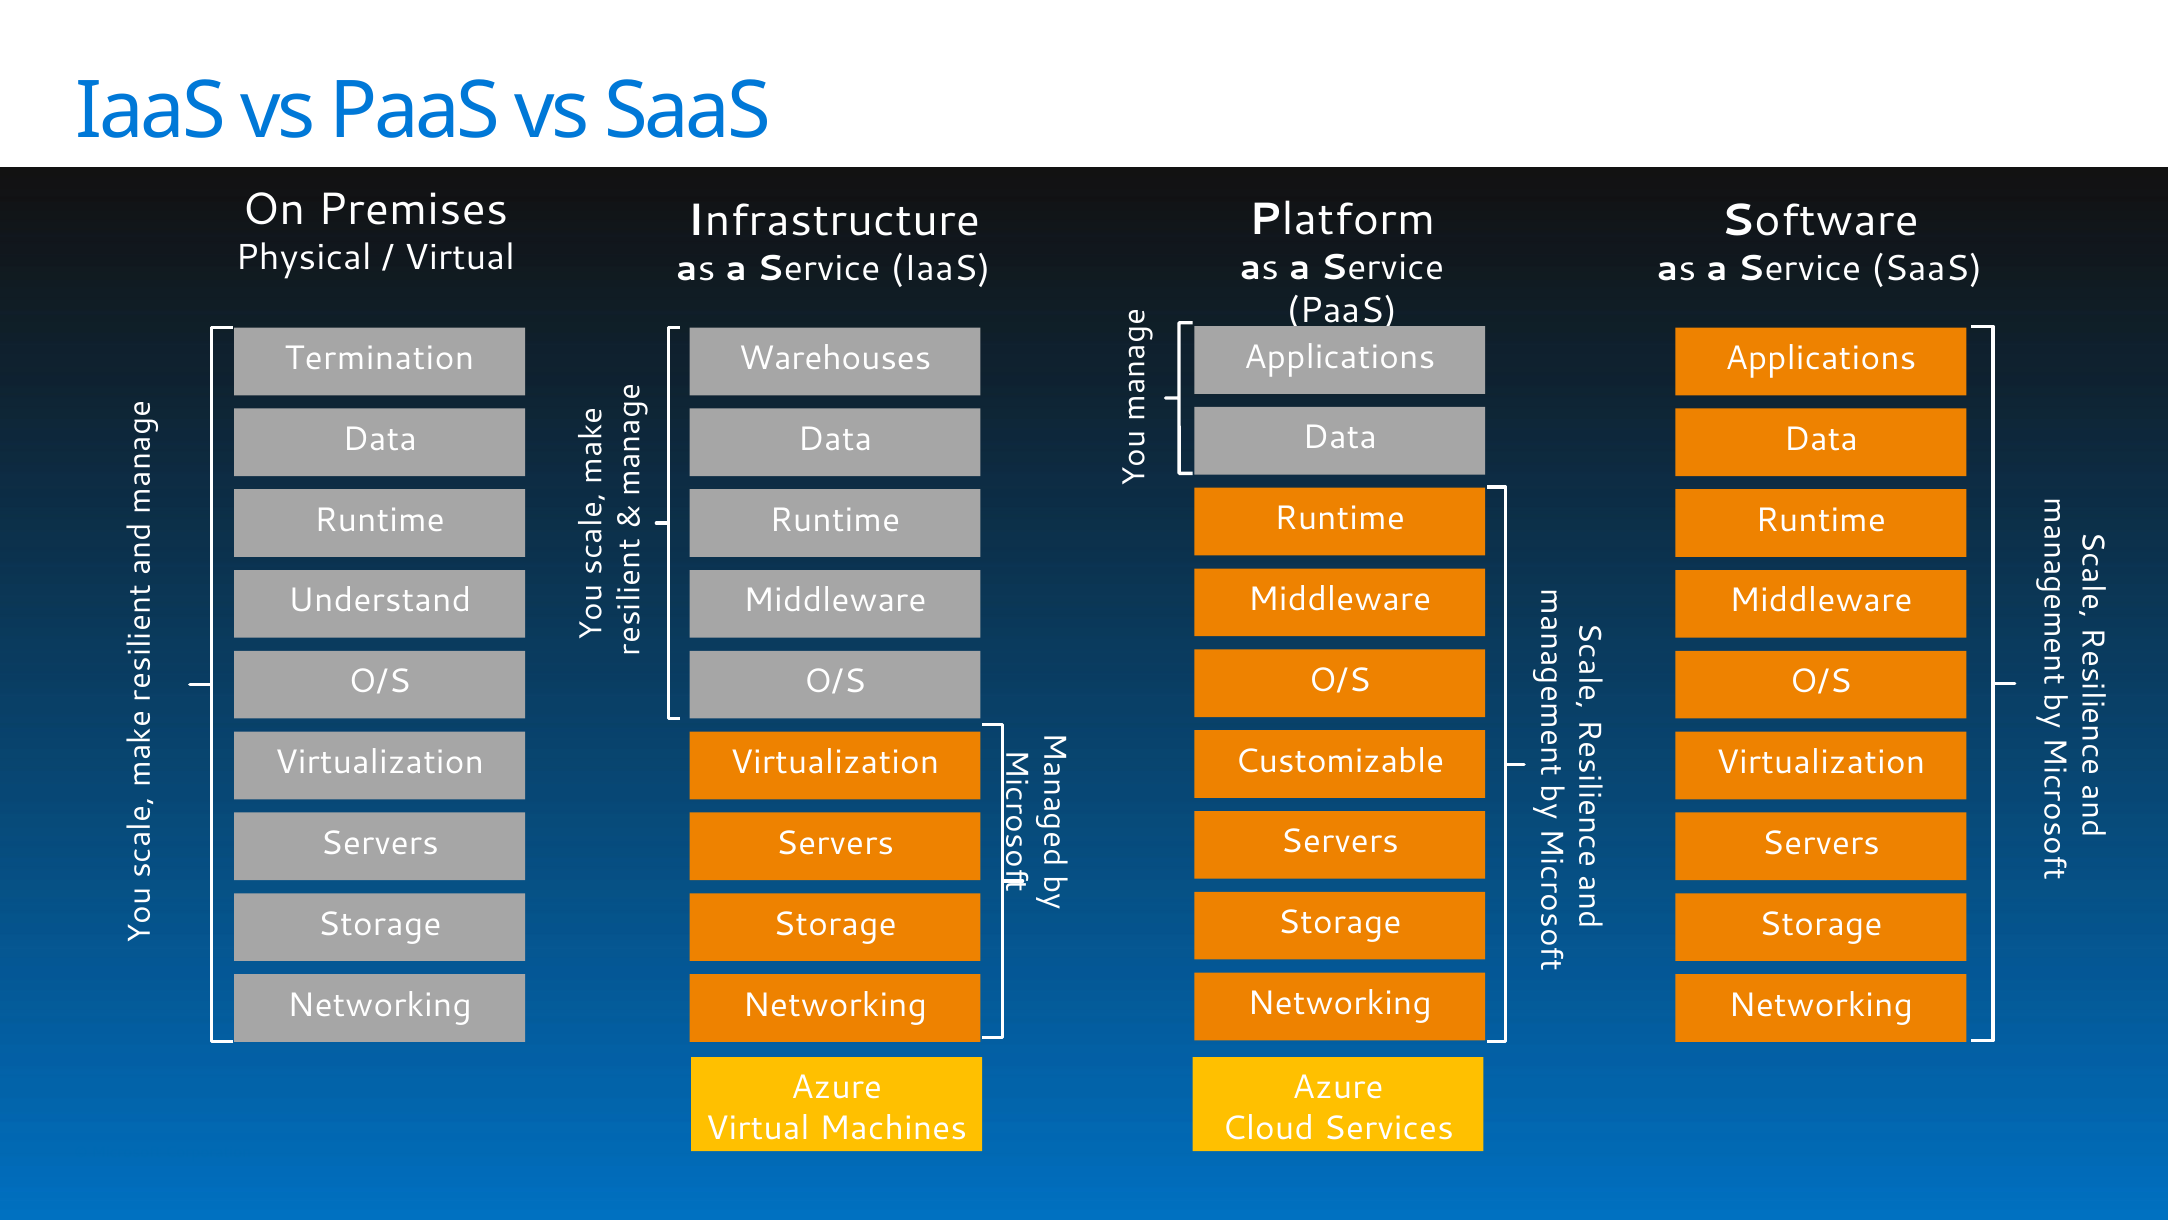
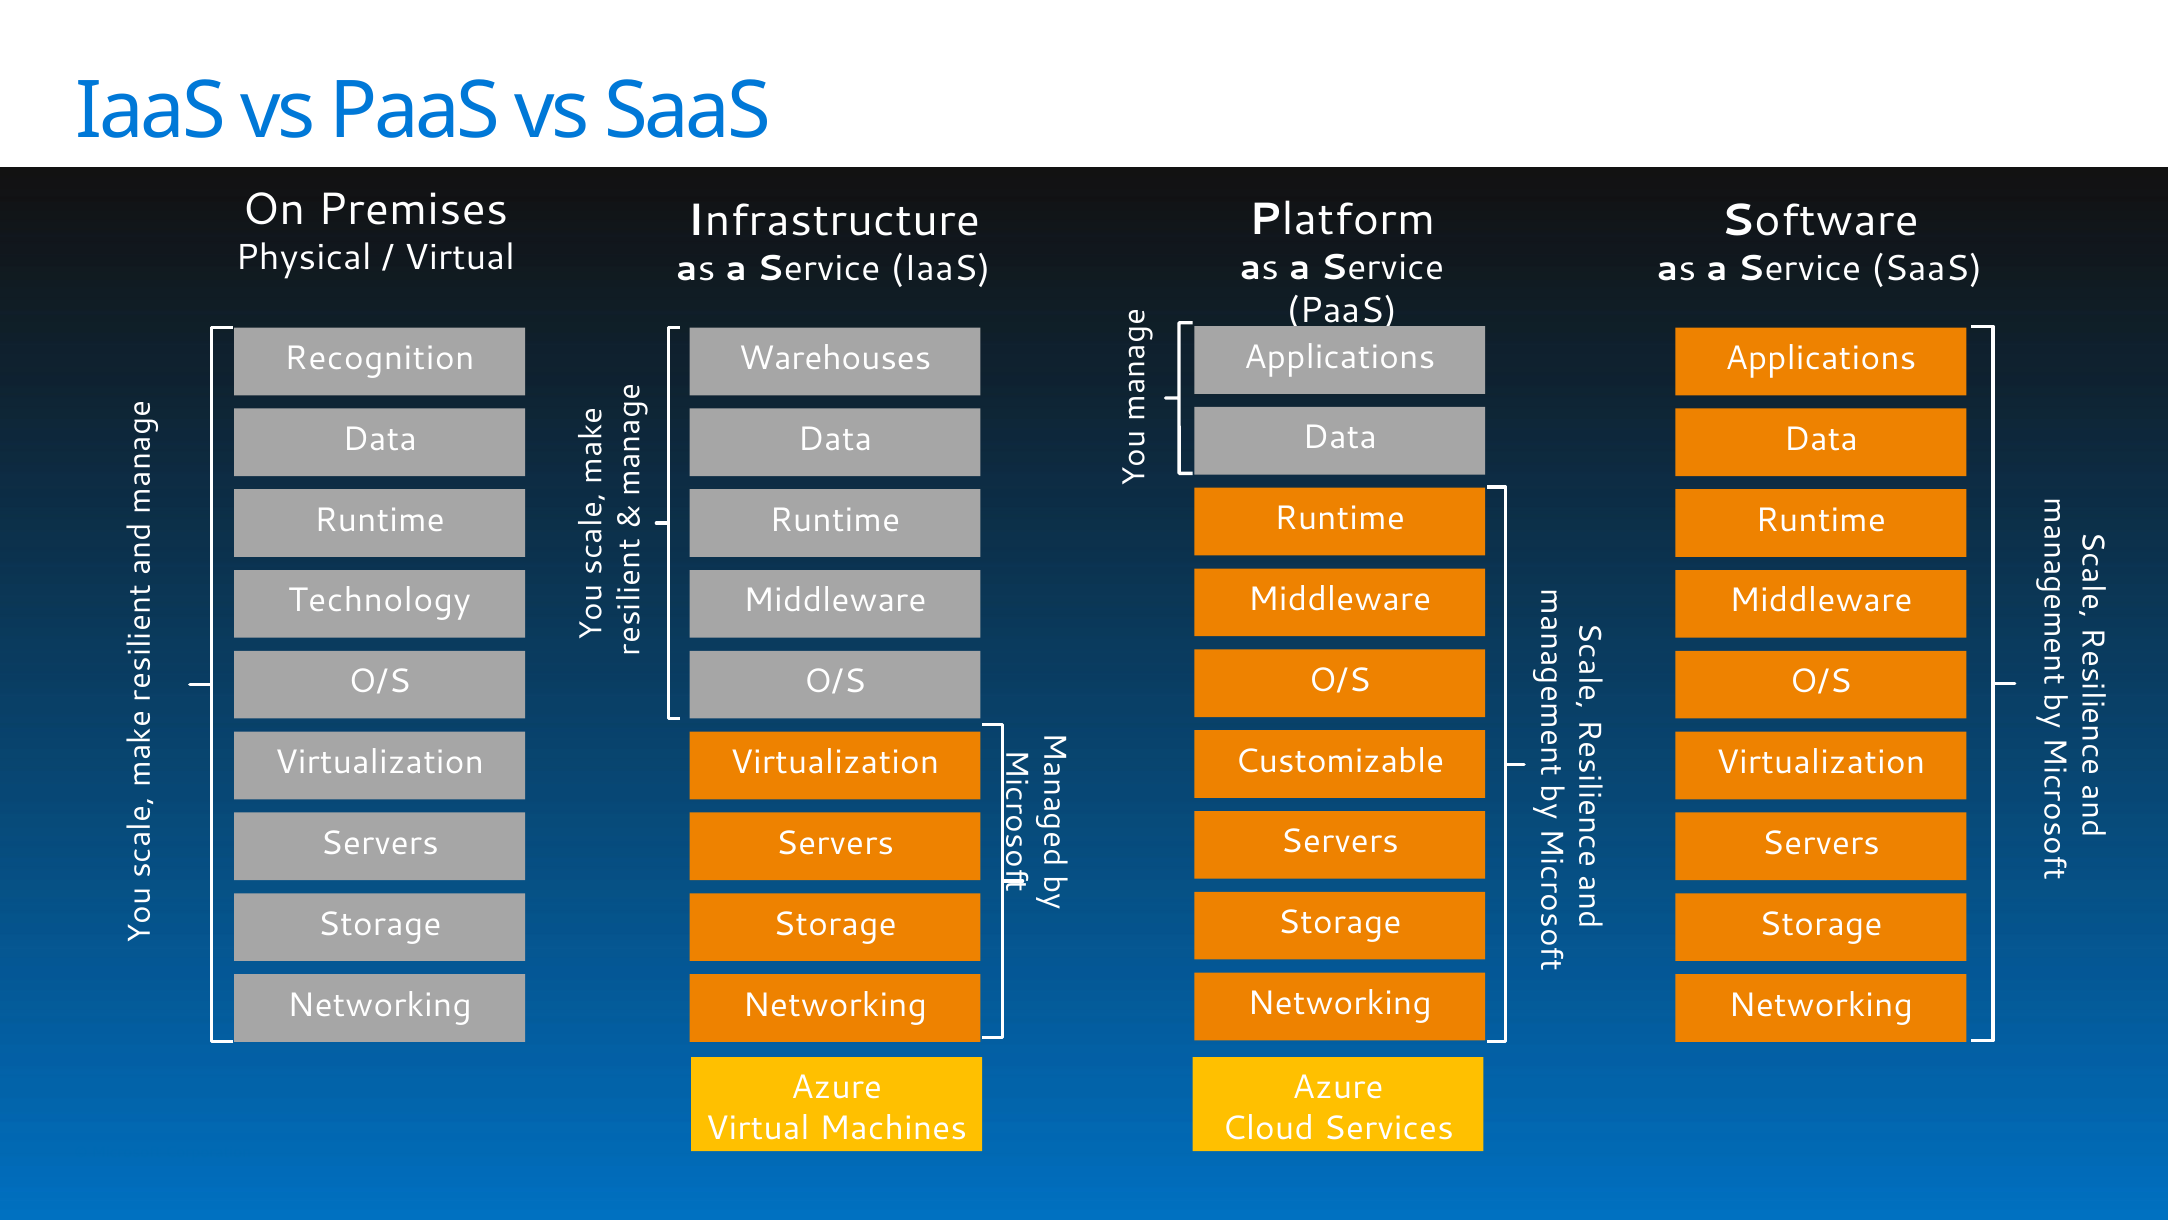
Termination: Termination -> Recognition (379, 358)
Understand: Understand -> Technology (379, 600)
